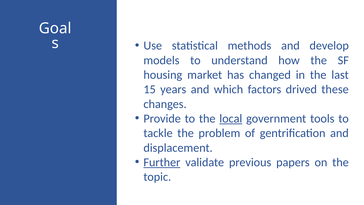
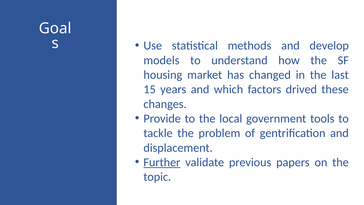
local underline: present -> none (231, 118)
